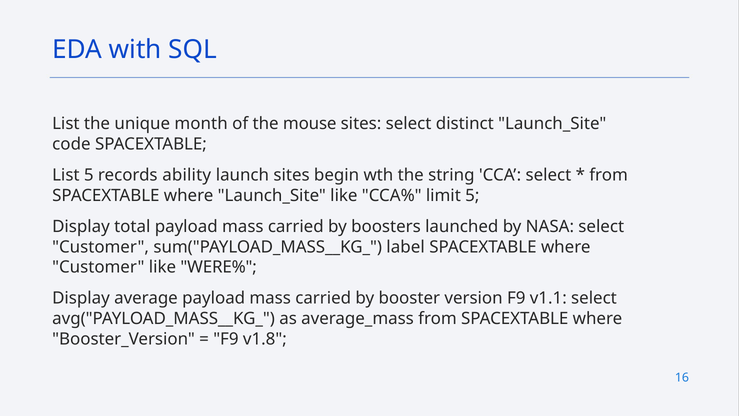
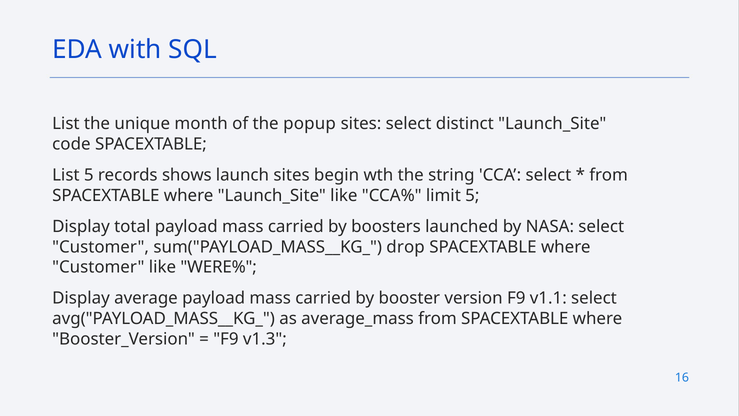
mouse: mouse -> popup (310, 124)
ability: ability -> shows (187, 175)
label: label -> drop (406, 247)
v1.8: v1.8 -> v1.3 (265, 339)
